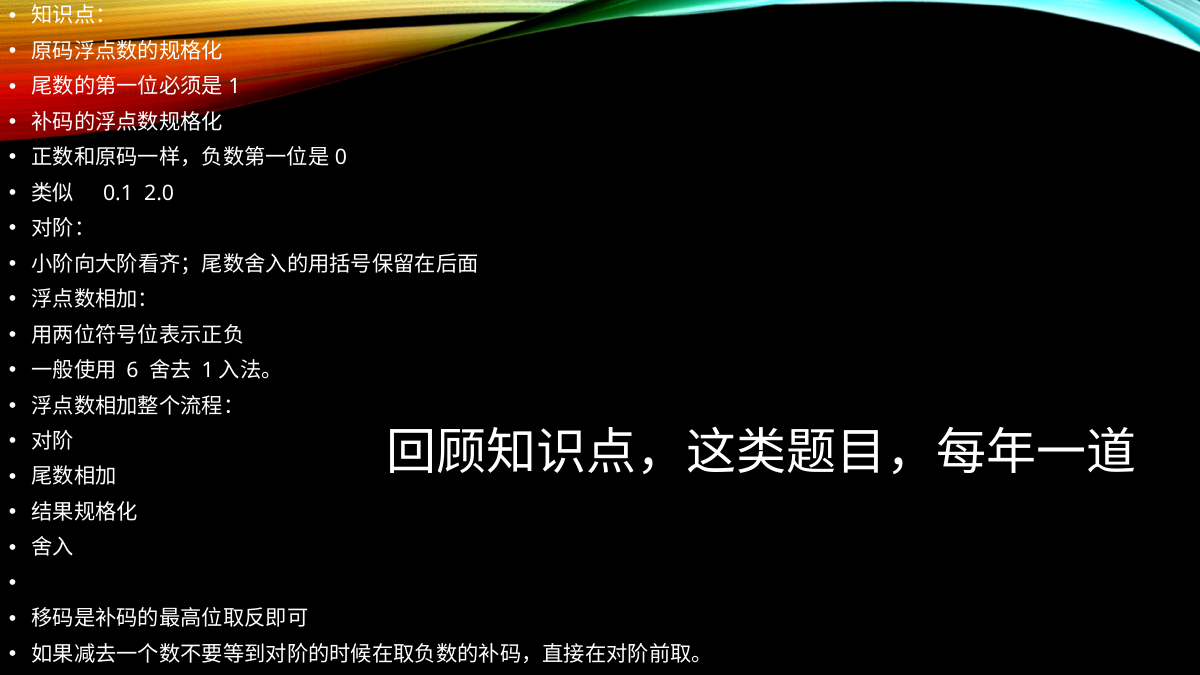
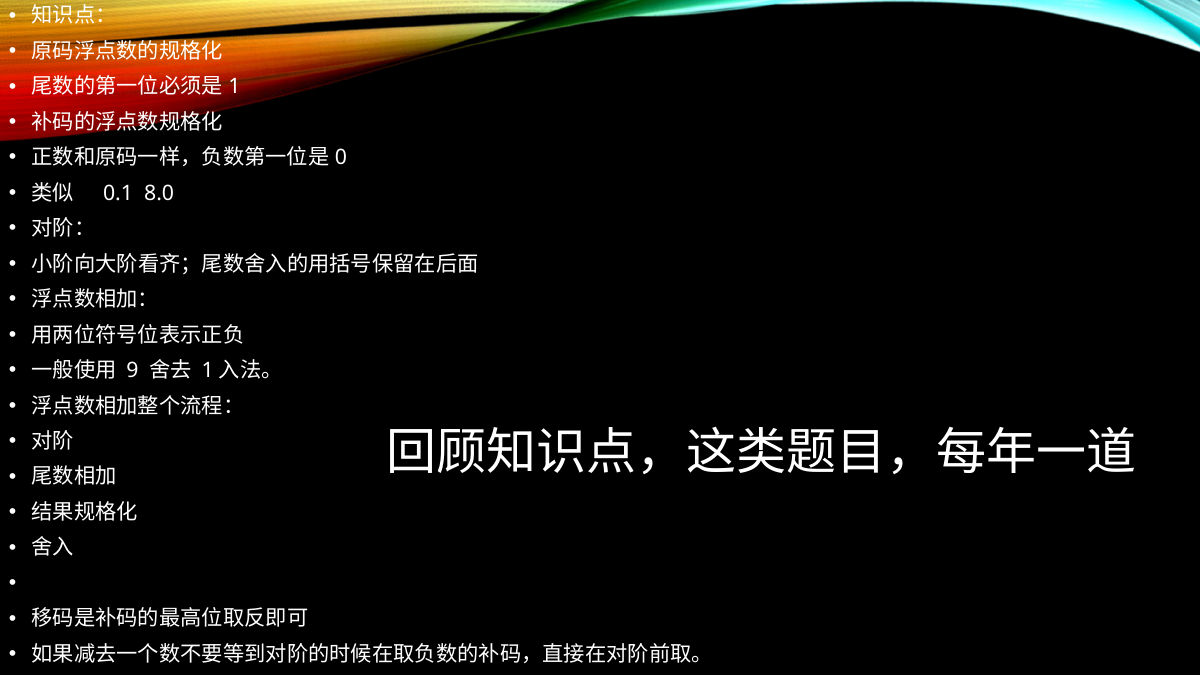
2.0: 2.0 -> 8.0 (159, 193)
6: 6 -> 9 (133, 371)
